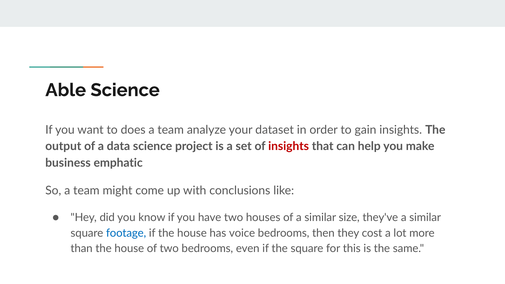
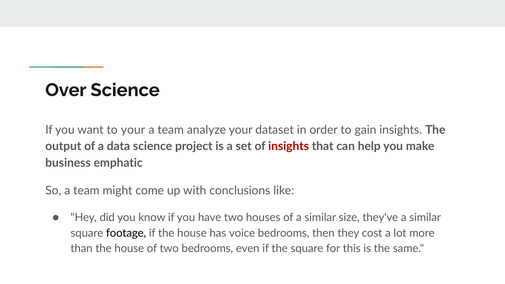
Able: Able -> Over (66, 90)
to does: does -> your (133, 130)
footage colour: blue -> black (126, 233)
